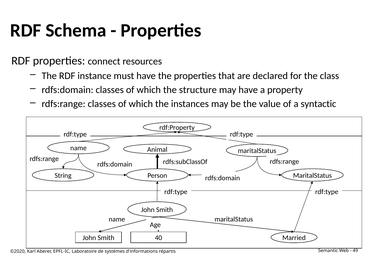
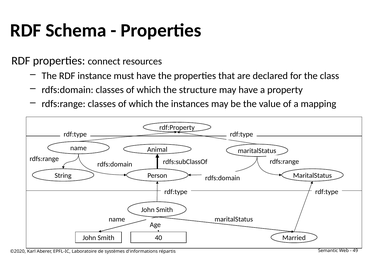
syntactic: syntactic -> mapping (318, 104)
